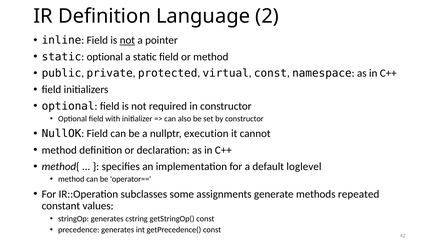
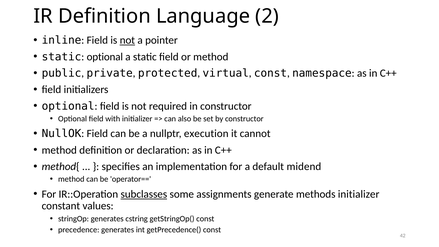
loglevel: loglevel -> midend (304, 166)
subclasses underline: none -> present (144, 194)
methods repeated: repeated -> initializer (359, 194)
